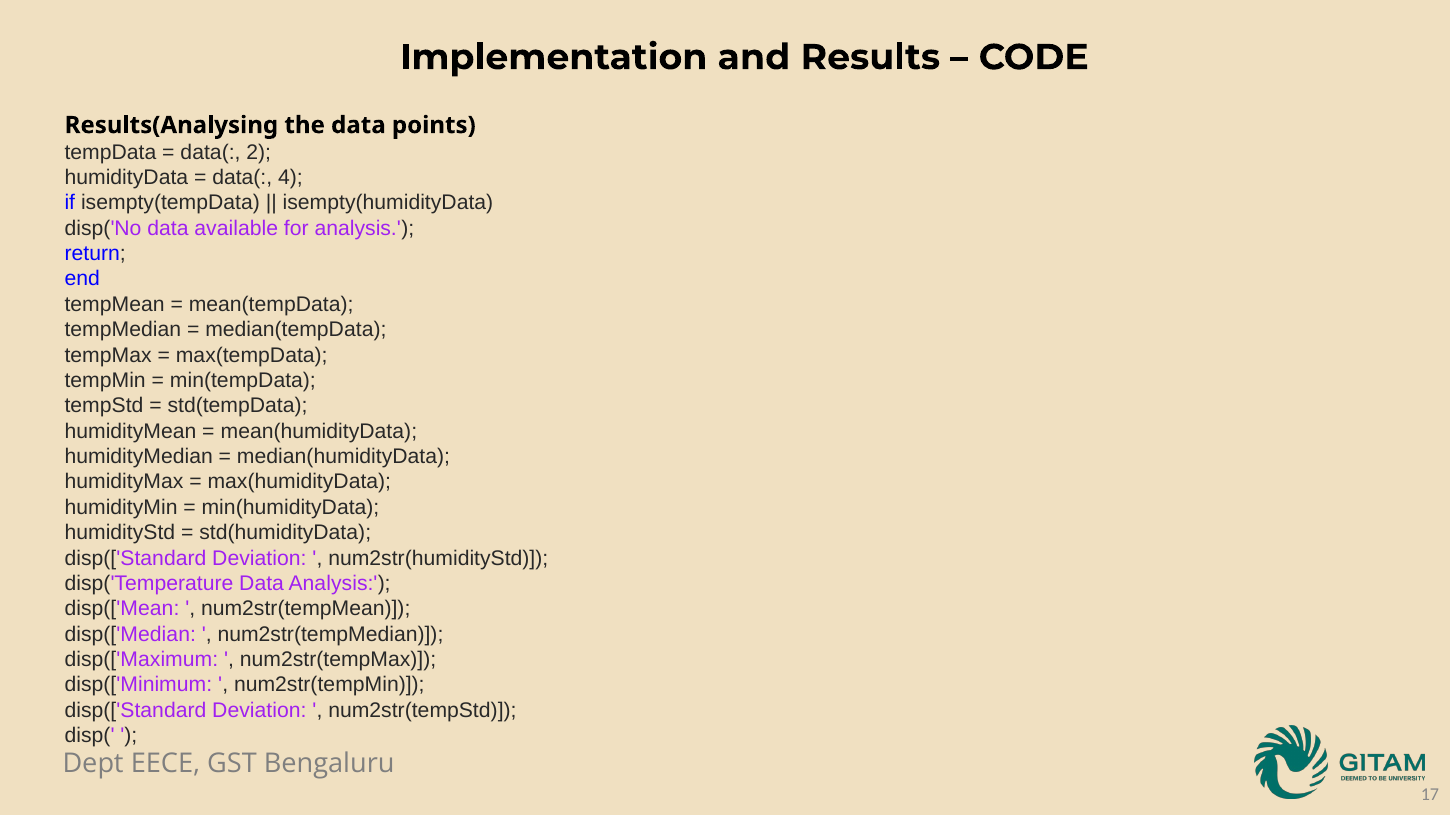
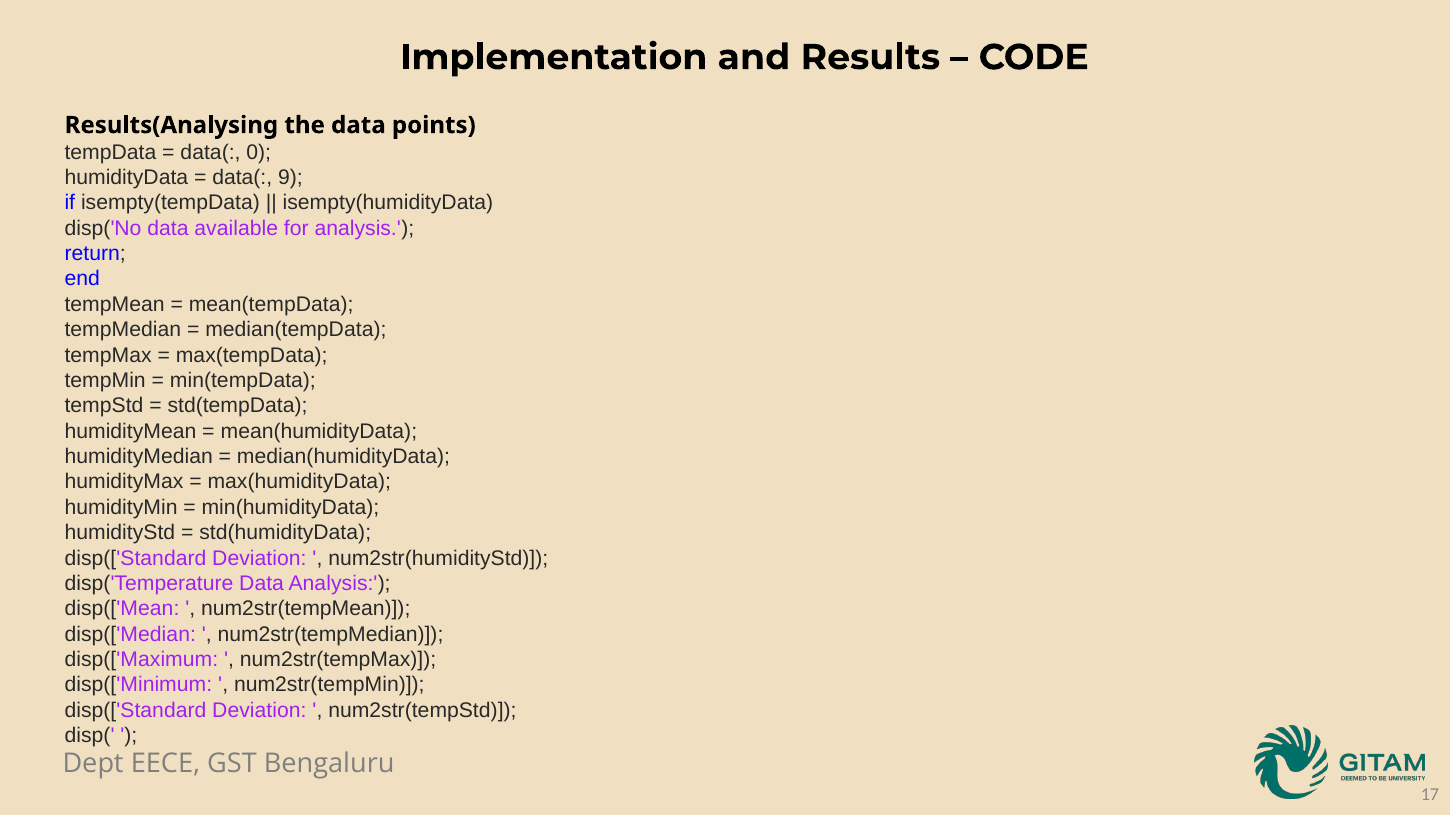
2: 2 -> 0 (259, 152)
4: 4 -> 9 (291, 178)
